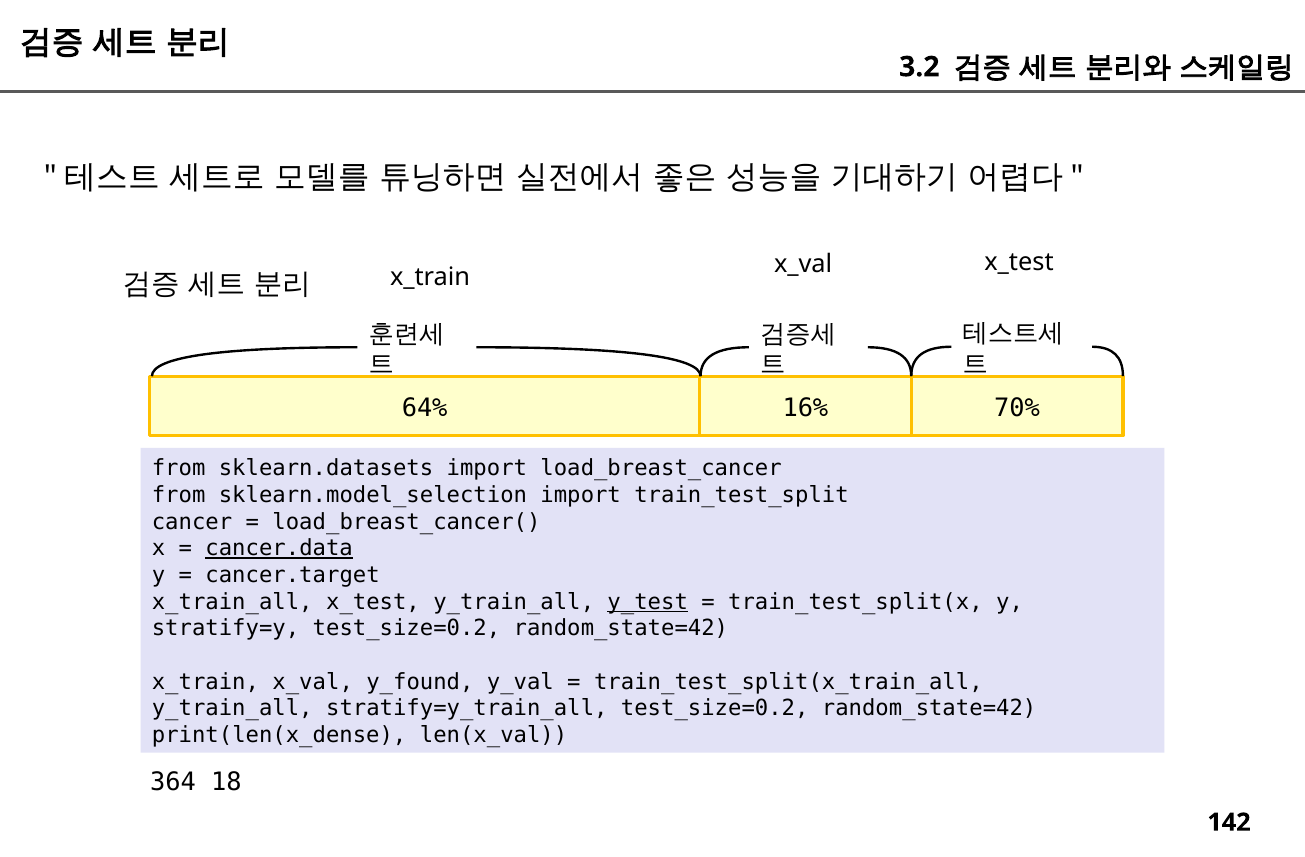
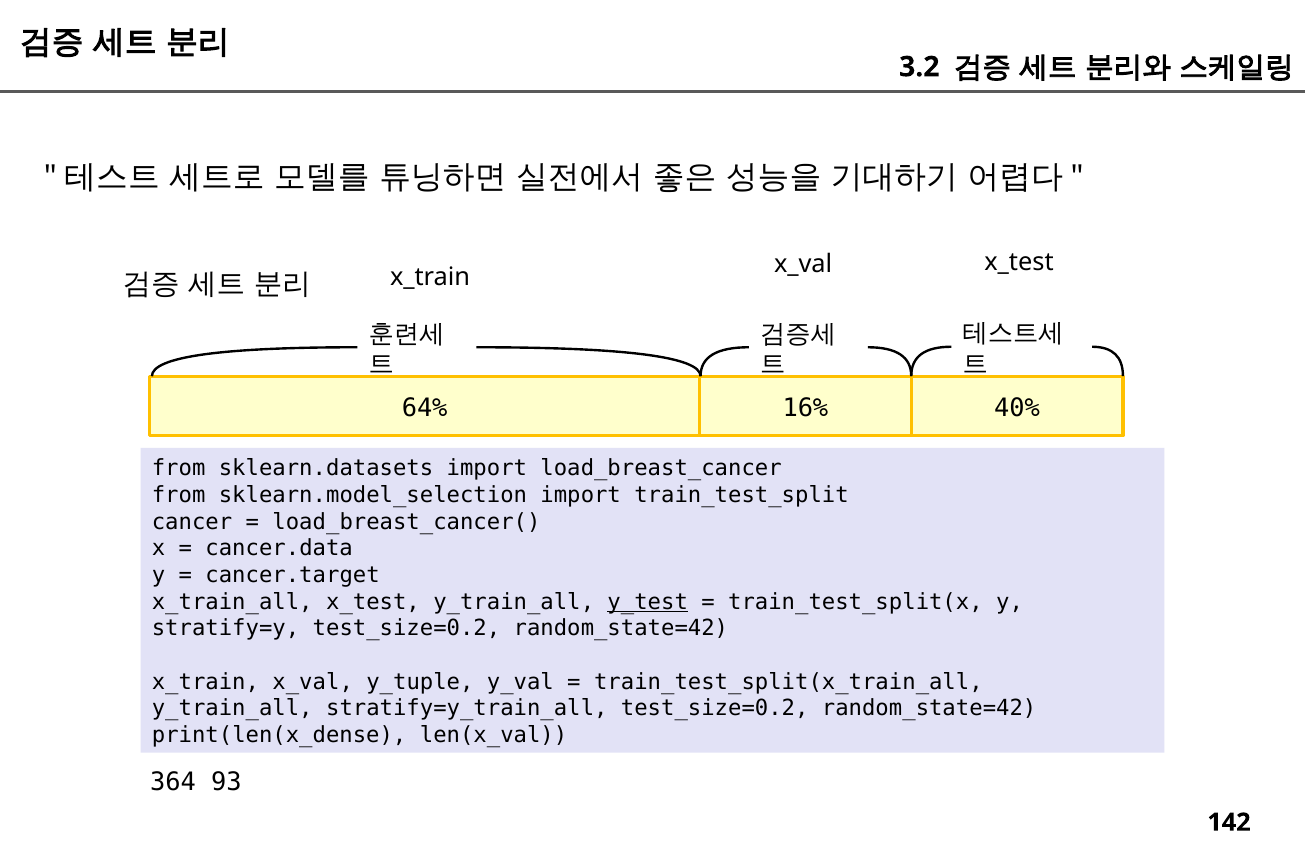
70%: 70% -> 40% (1017, 408)
cancer.data underline: present -> none (279, 549)
y_found: y_found -> y_tuple (420, 682)
18: 18 -> 93 (226, 782)
